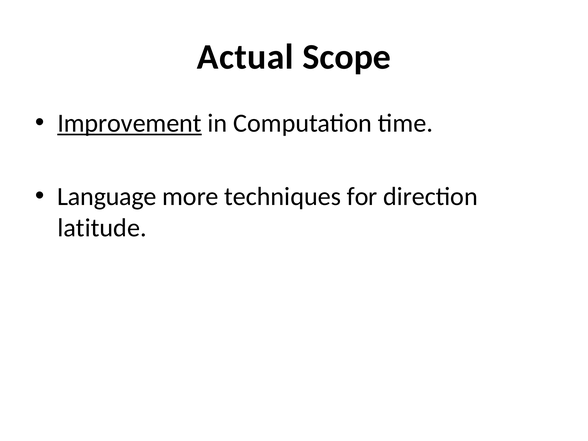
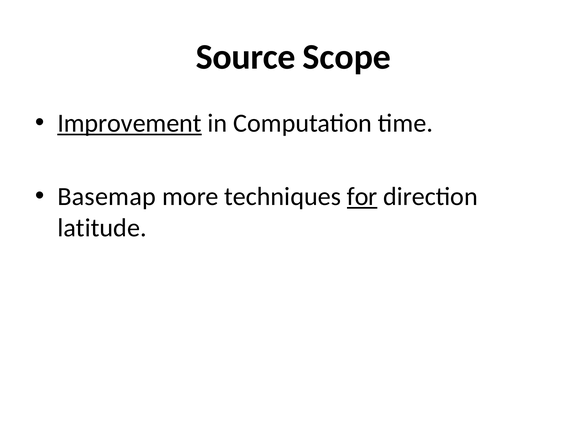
Actual: Actual -> Source (246, 57)
Language: Language -> Basemap (107, 197)
for underline: none -> present (362, 197)
